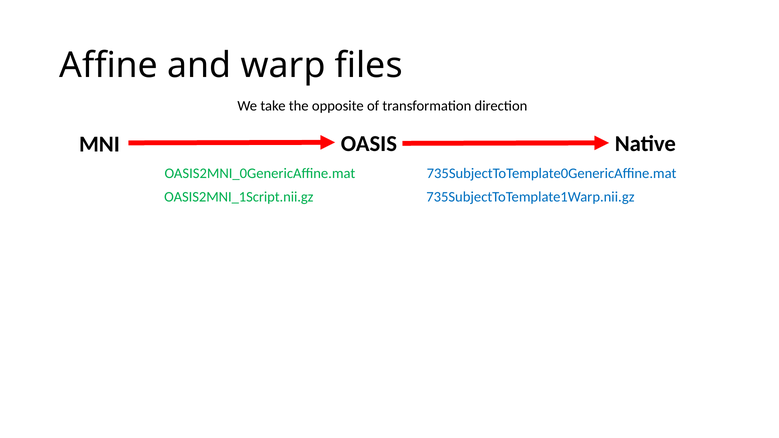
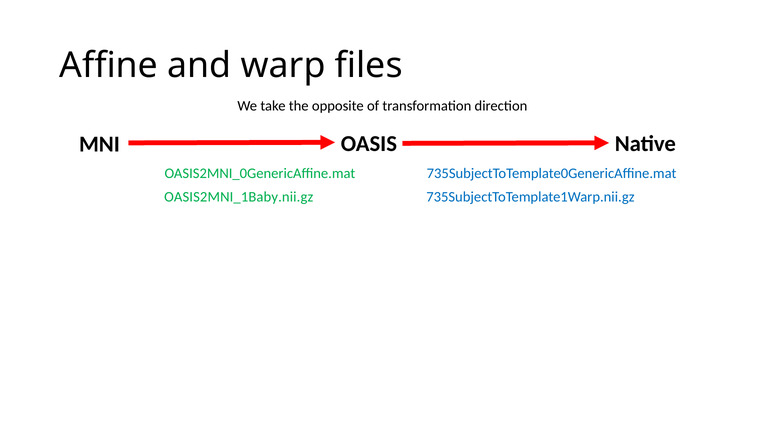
OASIS2MNI_1Script.nii.gz: OASIS2MNI_1Script.nii.gz -> OASIS2MNI_1Baby.nii.gz (239, 197)
